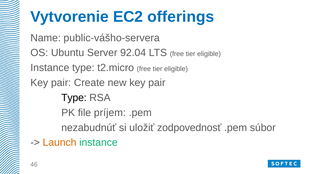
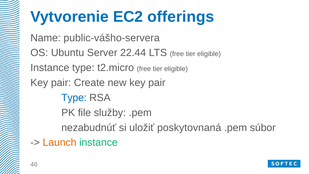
92.04: 92.04 -> 22.44 (133, 53)
Type colour: black -> blue (74, 98)
príjem: príjem -> služby (110, 113)
zodpovednosť: zodpovednosť -> poskytovnaná (189, 127)
